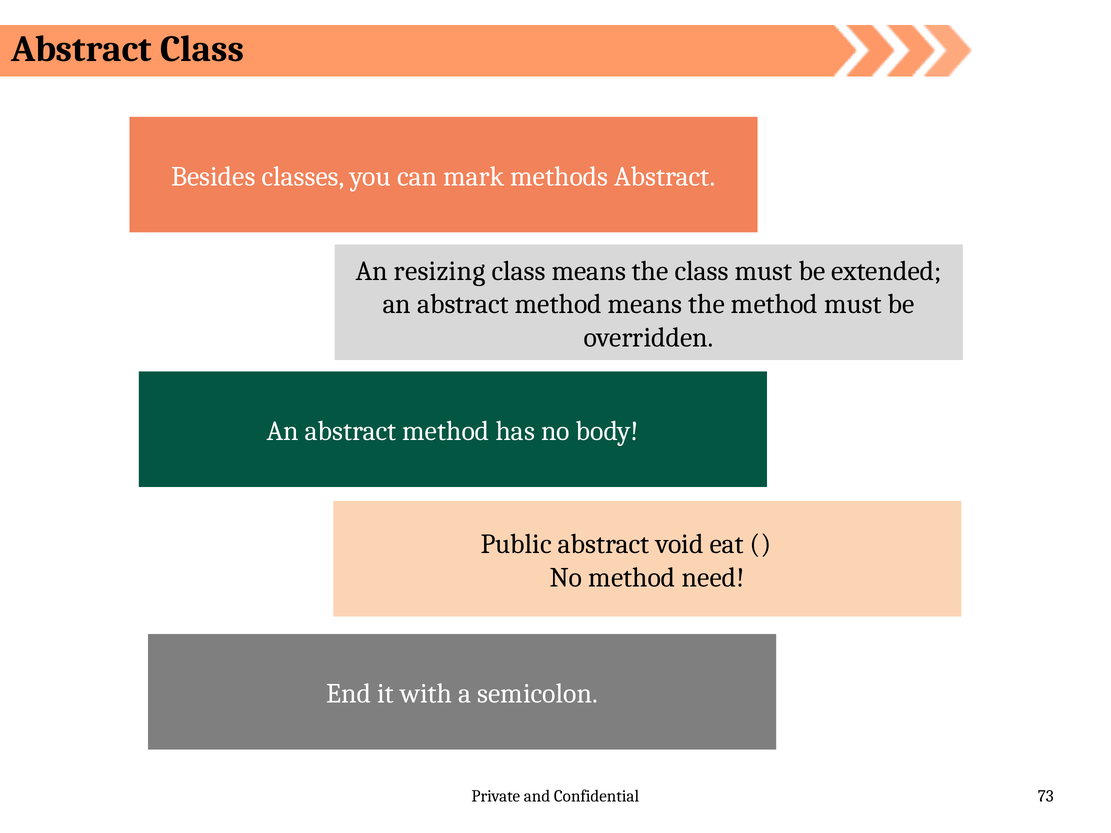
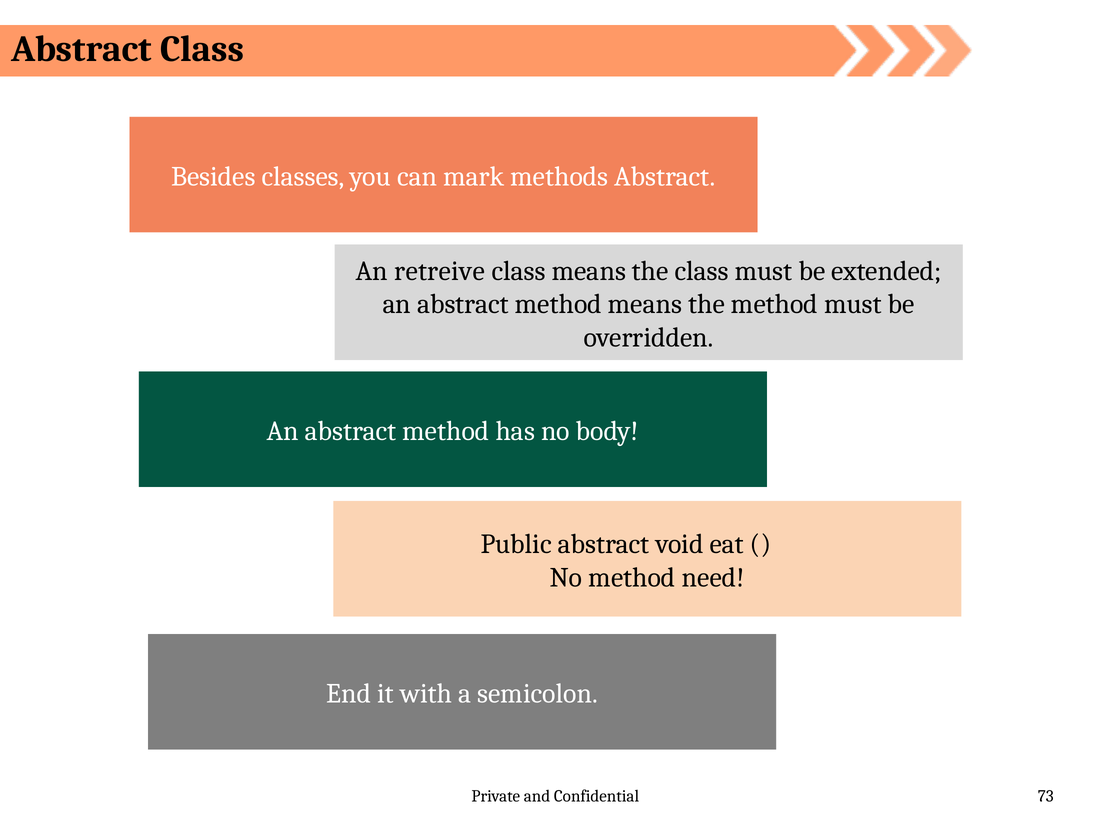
resizing: resizing -> retreive (440, 271)
